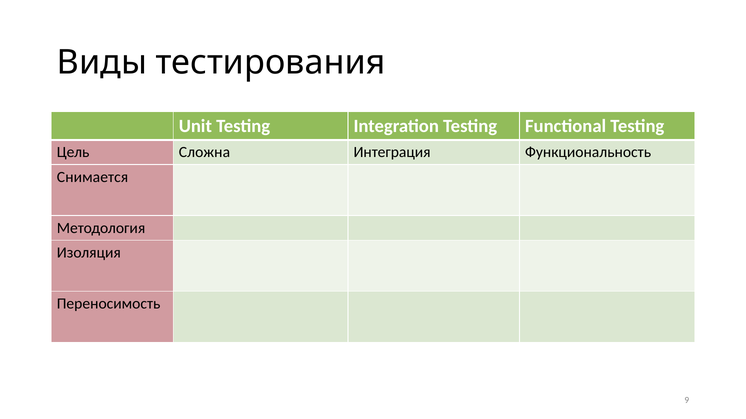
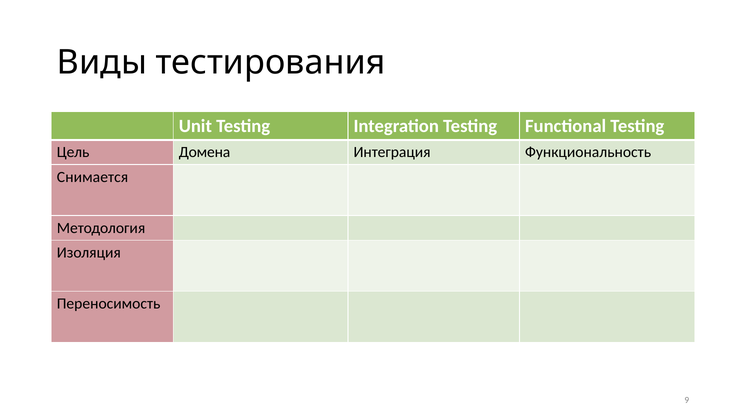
Сложна: Сложна -> Домена (205, 153)
